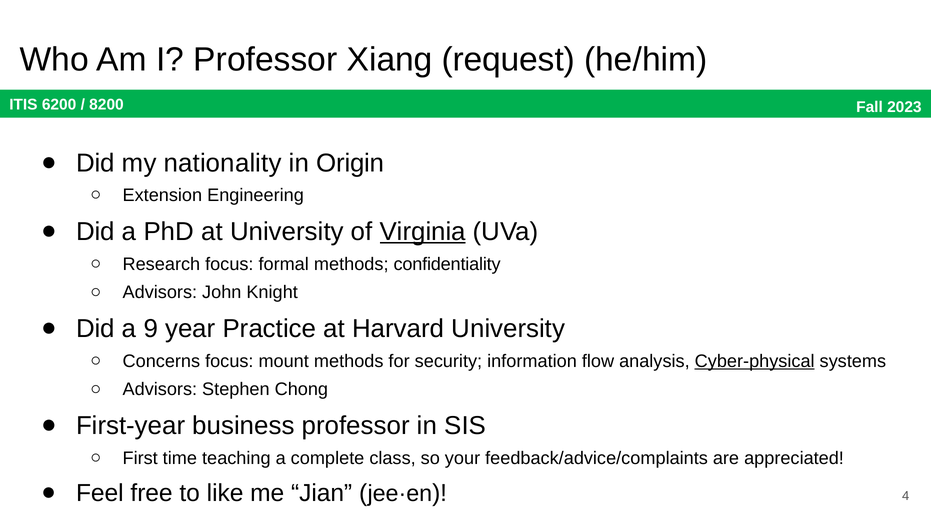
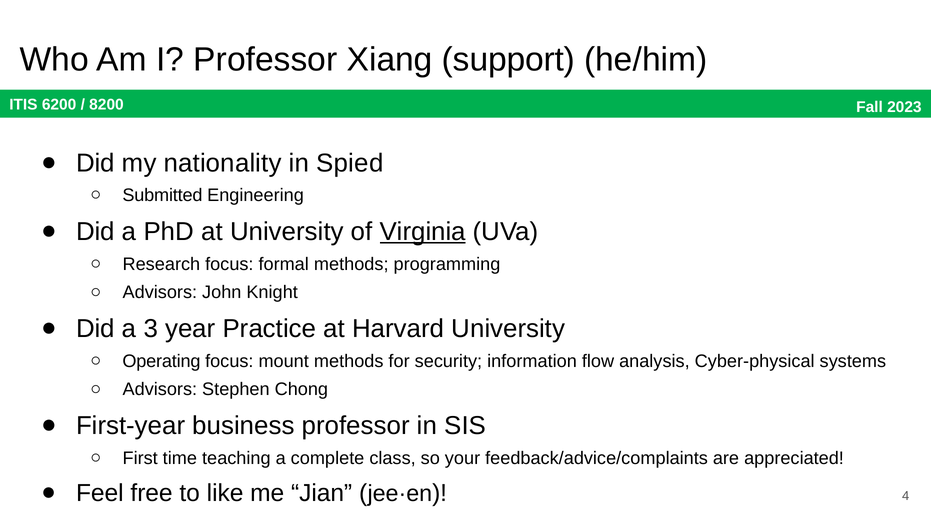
request: request -> support (508, 59)
Origin: Origin -> Spied (350, 163)
Extension: Extension -> Submitted (162, 195)
confidentiality: confidentiality -> programming (447, 264)
9: 9 -> 3 (151, 329)
Concerns: Concerns -> Operating (161, 361)
Cyber-physical underline: present -> none (755, 361)
